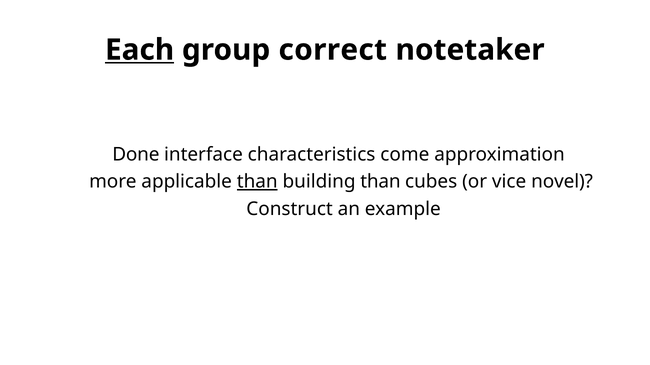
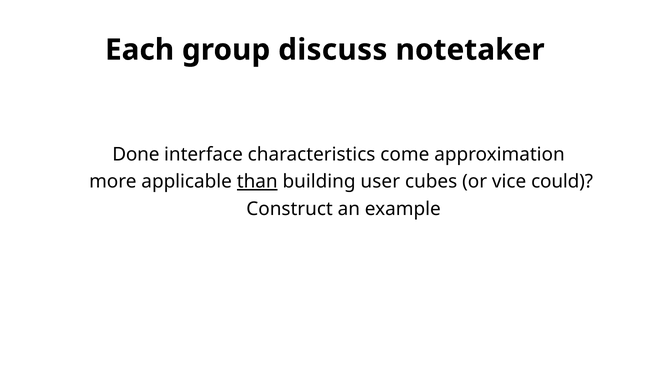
Each underline: present -> none (140, 50)
correct: correct -> discuss (333, 50)
building than: than -> user (380, 182)
novel: novel -> could (562, 182)
